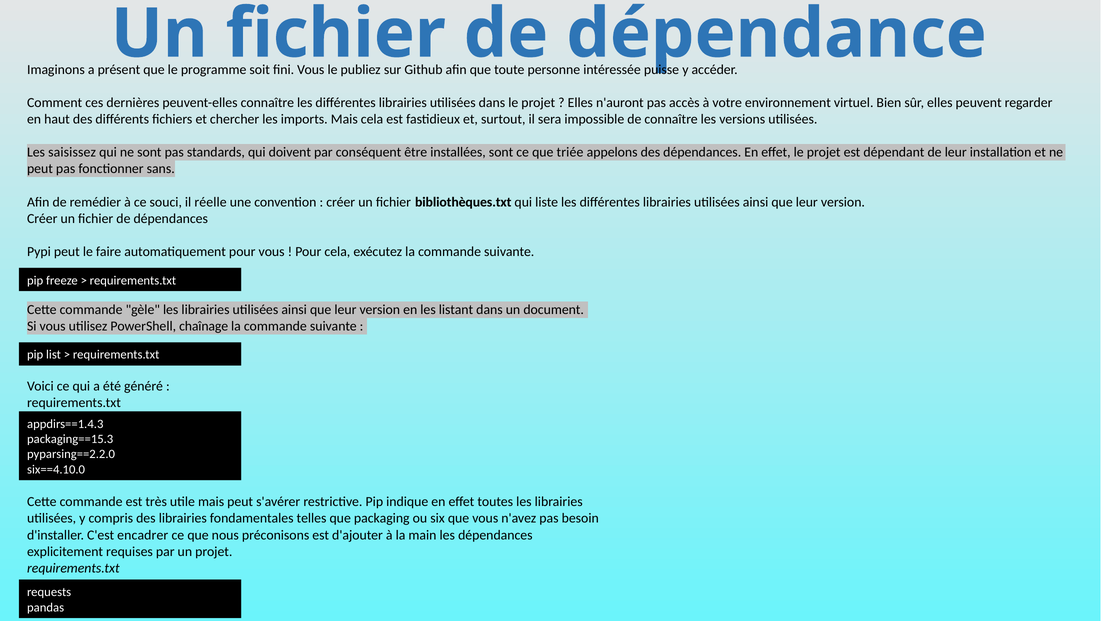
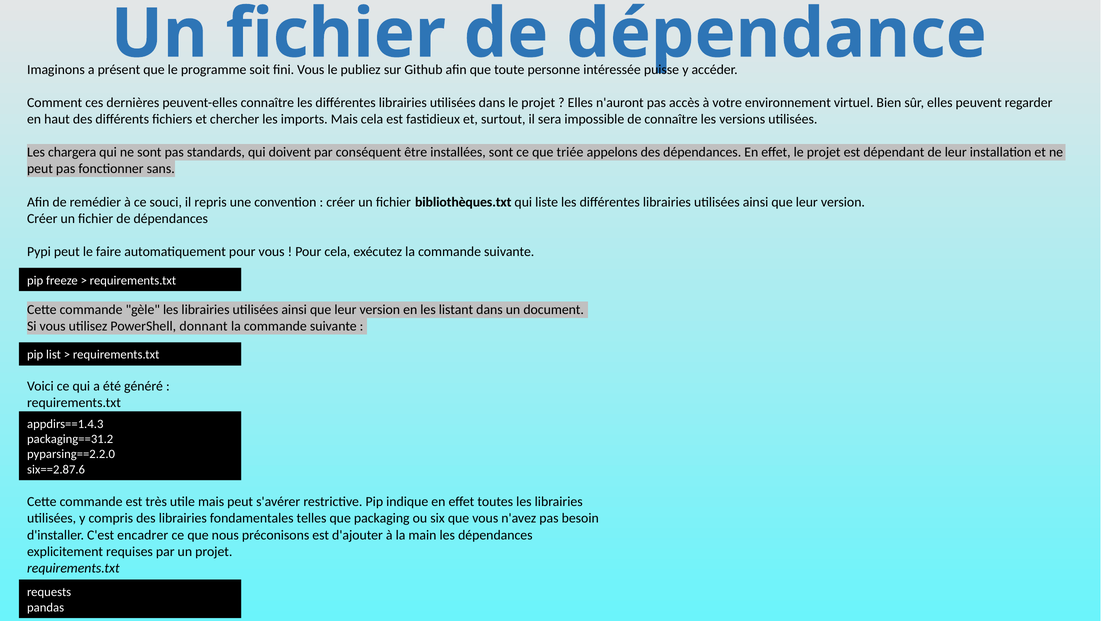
saisissez: saisissez -> chargera (72, 152)
réelle: réelle -> repris (211, 202)
chaînage: chaînage -> donnant (203, 326)
packaging==15.3: packaging==15.3 -> packaging==31.2 (70, 439)
six==4.10.0: six==4.10.0 -> six==2.87.6 (56, 469)
